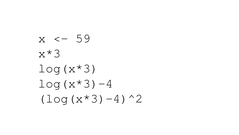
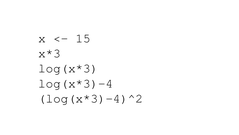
59: 59 -> 15 (83, 38)
